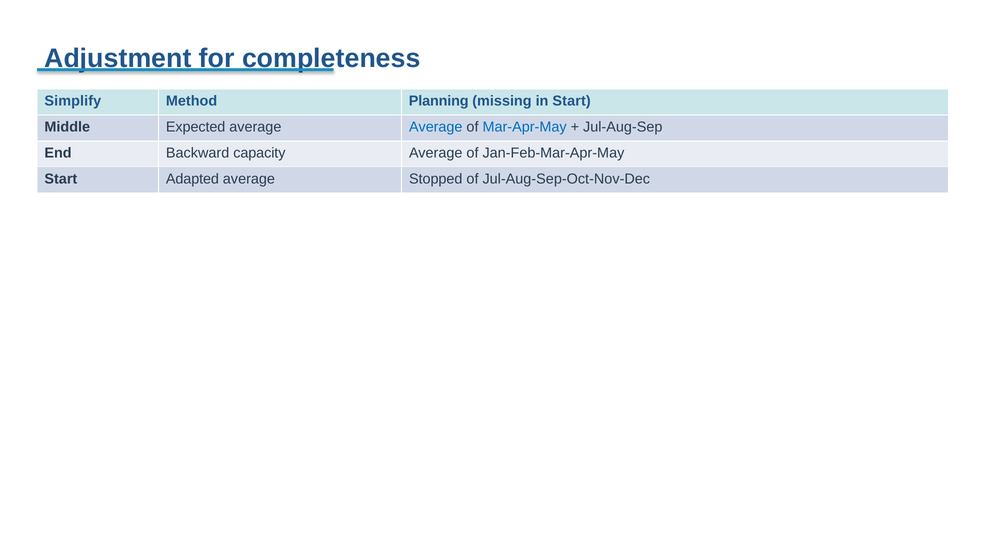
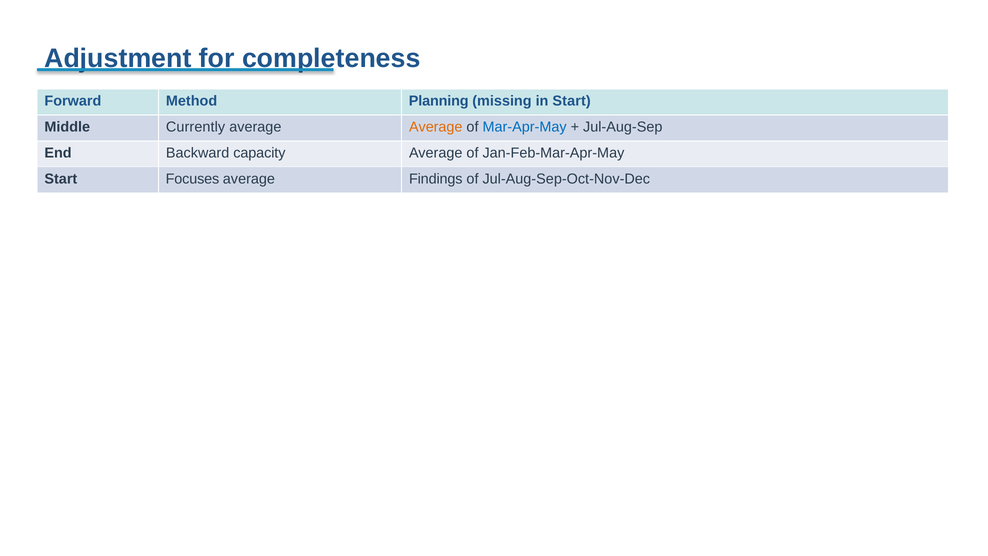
Simplify: Simplify -> Forward (73, 101)
Expected: Expected -> Currently (196, 127)
Average colour: blue -> orange (436, 127)
Adapted: Adapted -> Focuses (193, 179)
Stopped: Stopped -> Findings (436, 179)
